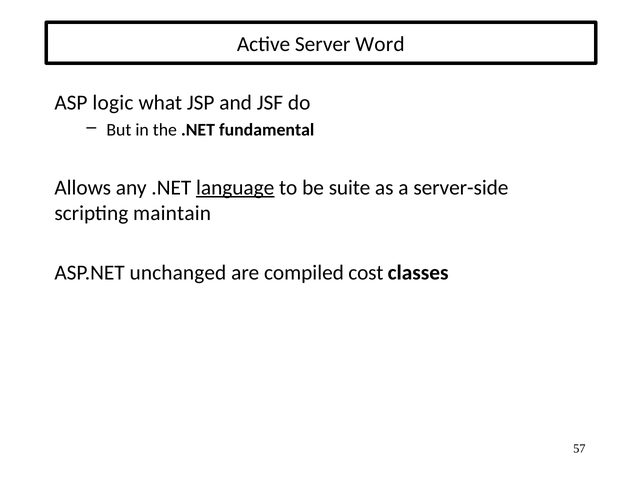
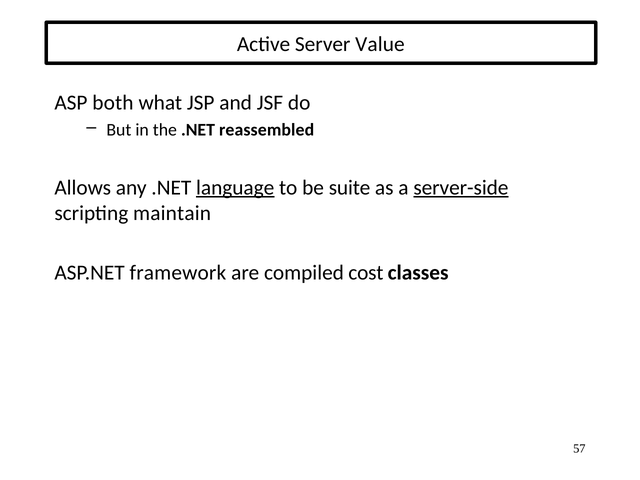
Word: Word -> Value (380, 44)
logic: logic -> both (113, 103)
fundamental: fundamental -> reassembled (267, 130)
server-side underline: none -> present (461, 187)
unchanged: unchanged -> framework (178, 273)
